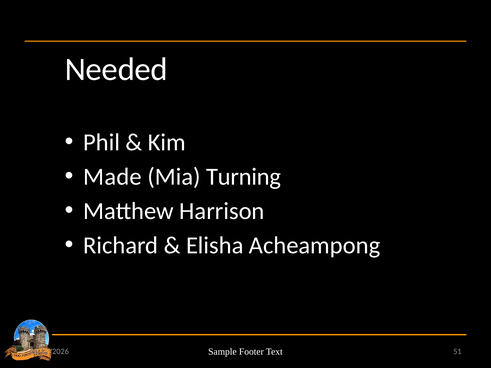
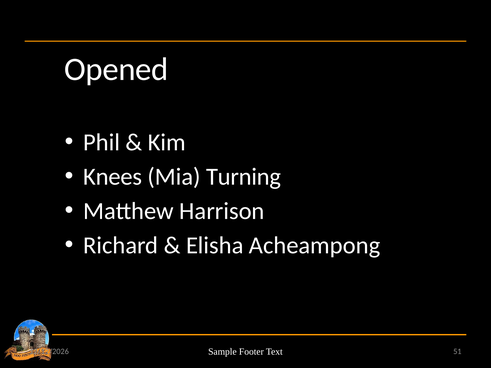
Needed: Needed -> Opened (116, 69)
Made: Made -> Knees (113, 177)
